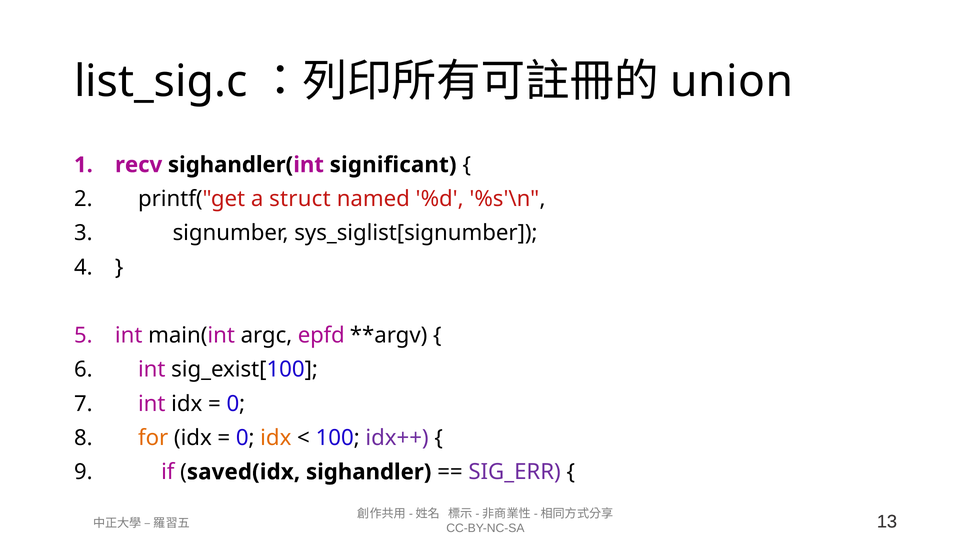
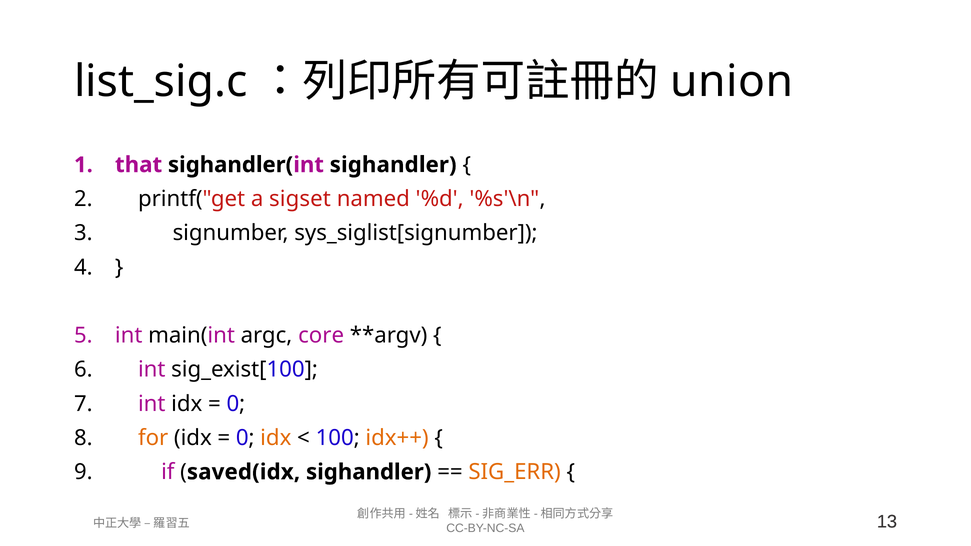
recv: recv -> that (139, 165)
sighandler(int significant: significant -> sighandler (393, 165)
struct: struct -> sigset (300, 199)
epfd: epfd -> core (321, 336)
idx++ colour: purple -> orange (397, 438)
SIG_ERR colour: purple -> orange (515, 472)
